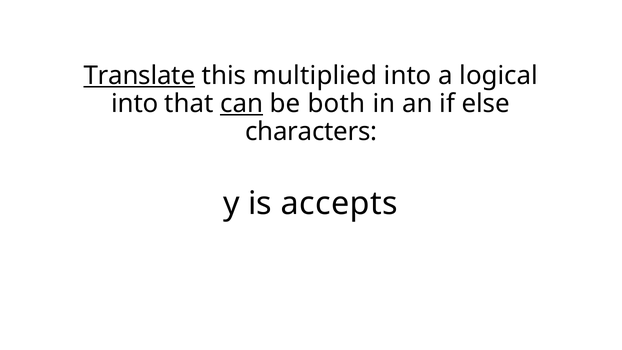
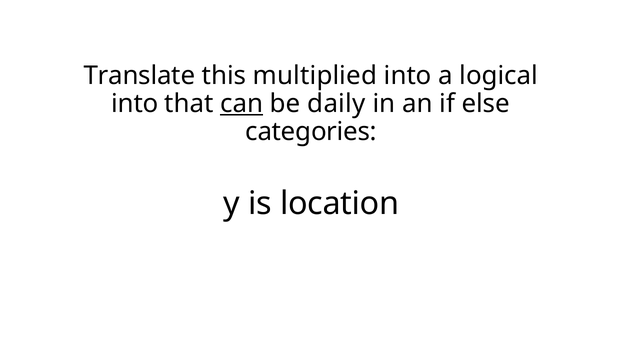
Translate underline: present -> none (139, 76)
both: both -> daily (336, 104)
characters: characters -> categories (311, 131)
accepts: accepts -> location (340, 203)
